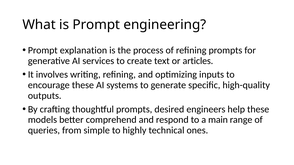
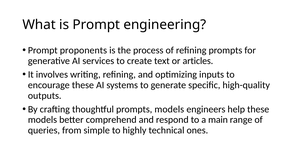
explanation: explanation -> proponents (83, 50)
prompts desired: desired -> models (169, 109)
